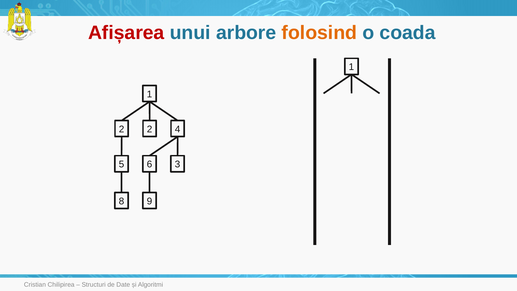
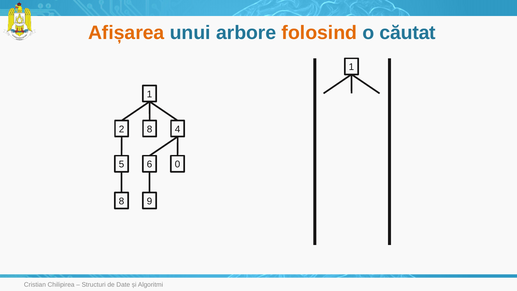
Afișarea colour: red -> orange (126, 33)
coada: coada -> căutat (408, 33)
2 2: 2 -> 8 (150, 129)
3: 3 -> 0 (178, 164)
